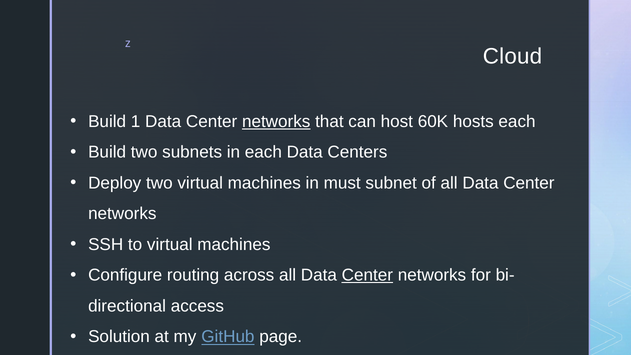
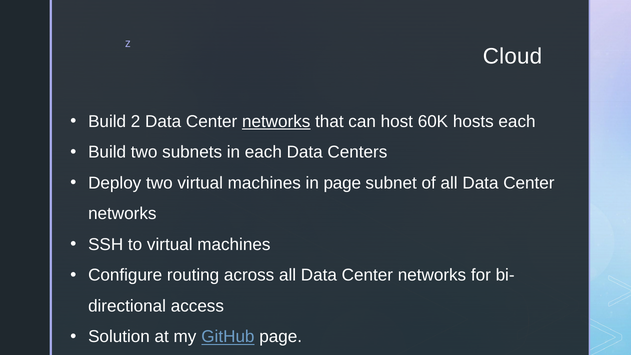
1: 1 -> 2 (136, 122)
in must: must -> page (342, 183)
Center underline: present -> none (367, 275)
